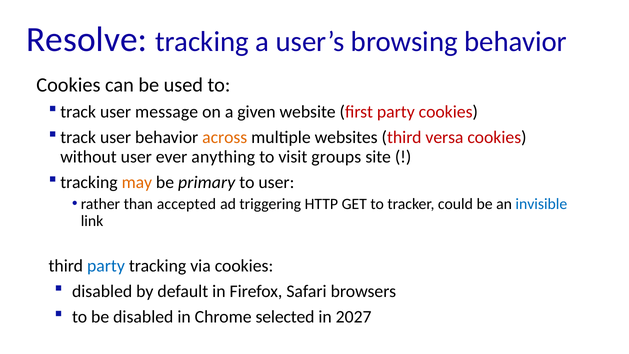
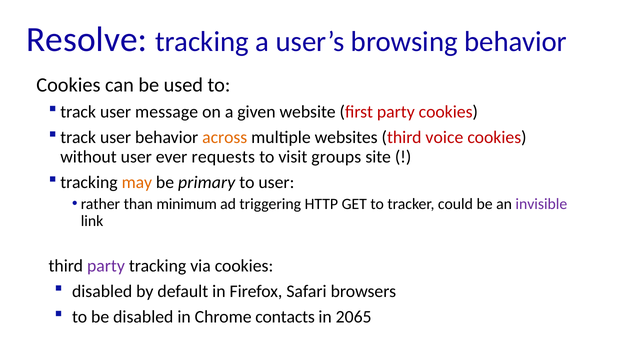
versa: versa -> voice (444, 138)
anything: anything -> requests (223, 157)
accepted: accepted -> minimum (187, 204)
invisible colour: blue -> purple (541, 204)
party colour: blue -> purple (106, 266)
selected: selected -> contacts (285, 317)
2027: 2027 -> 2065 (354, 317)
